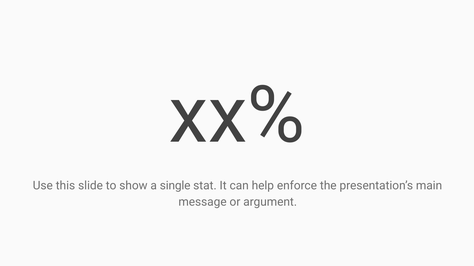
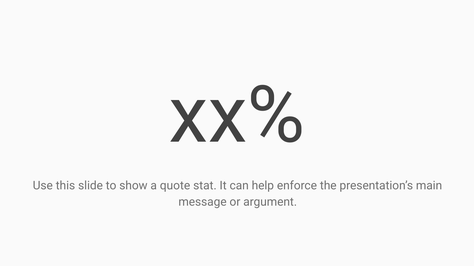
single: single -> quote (175, 186)
